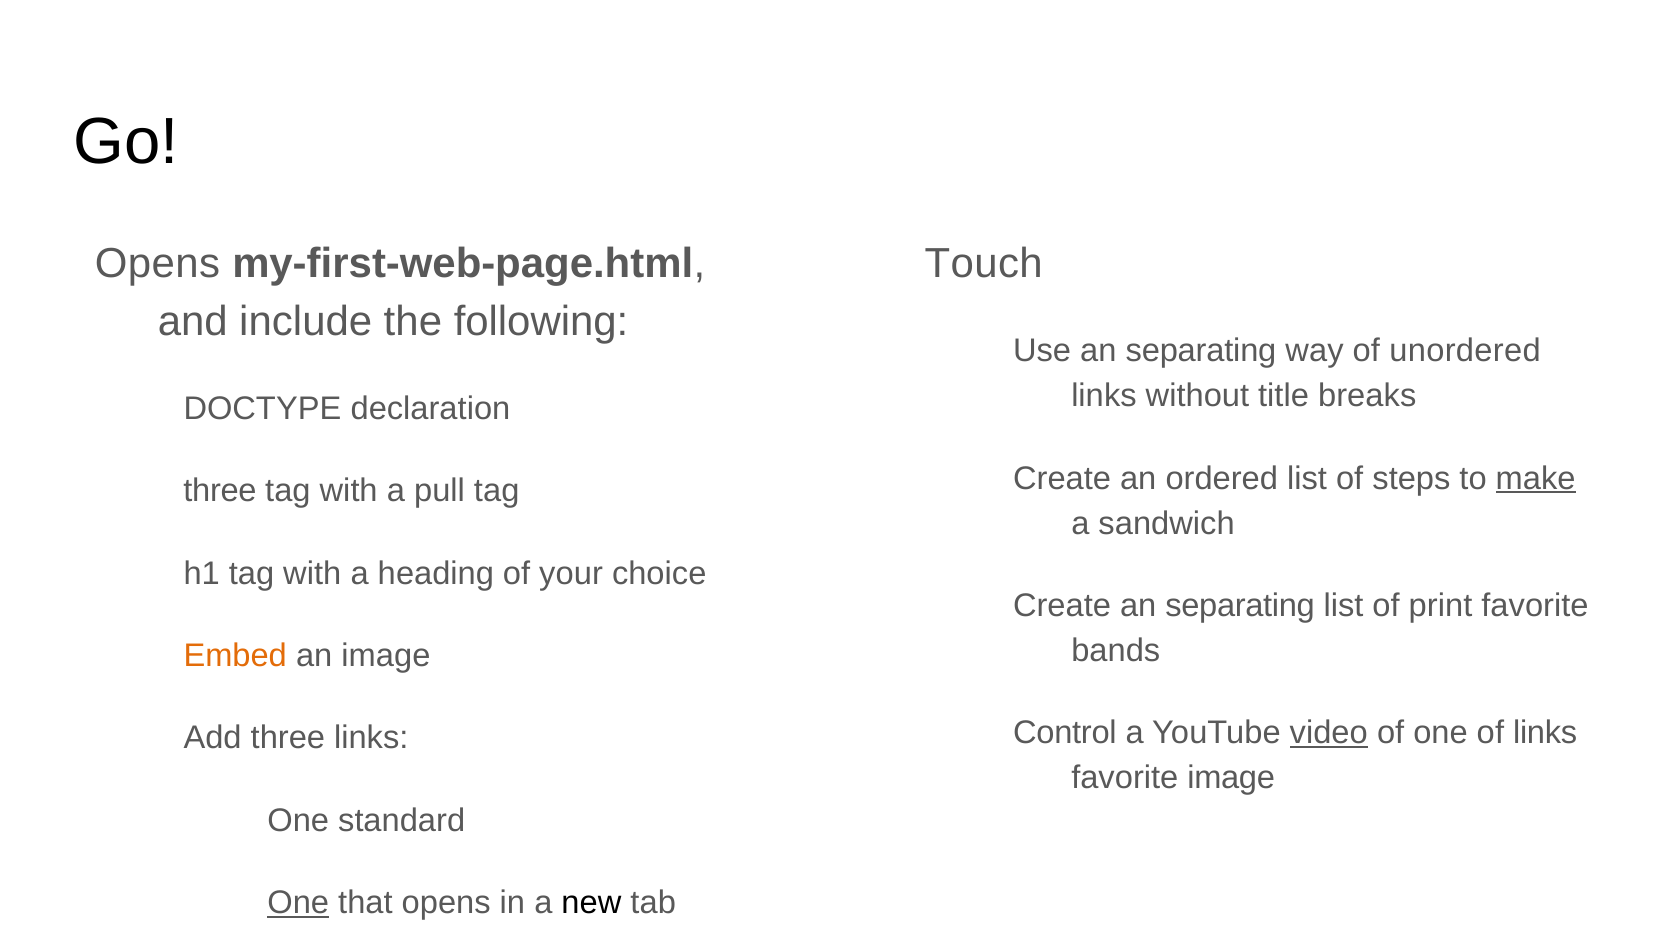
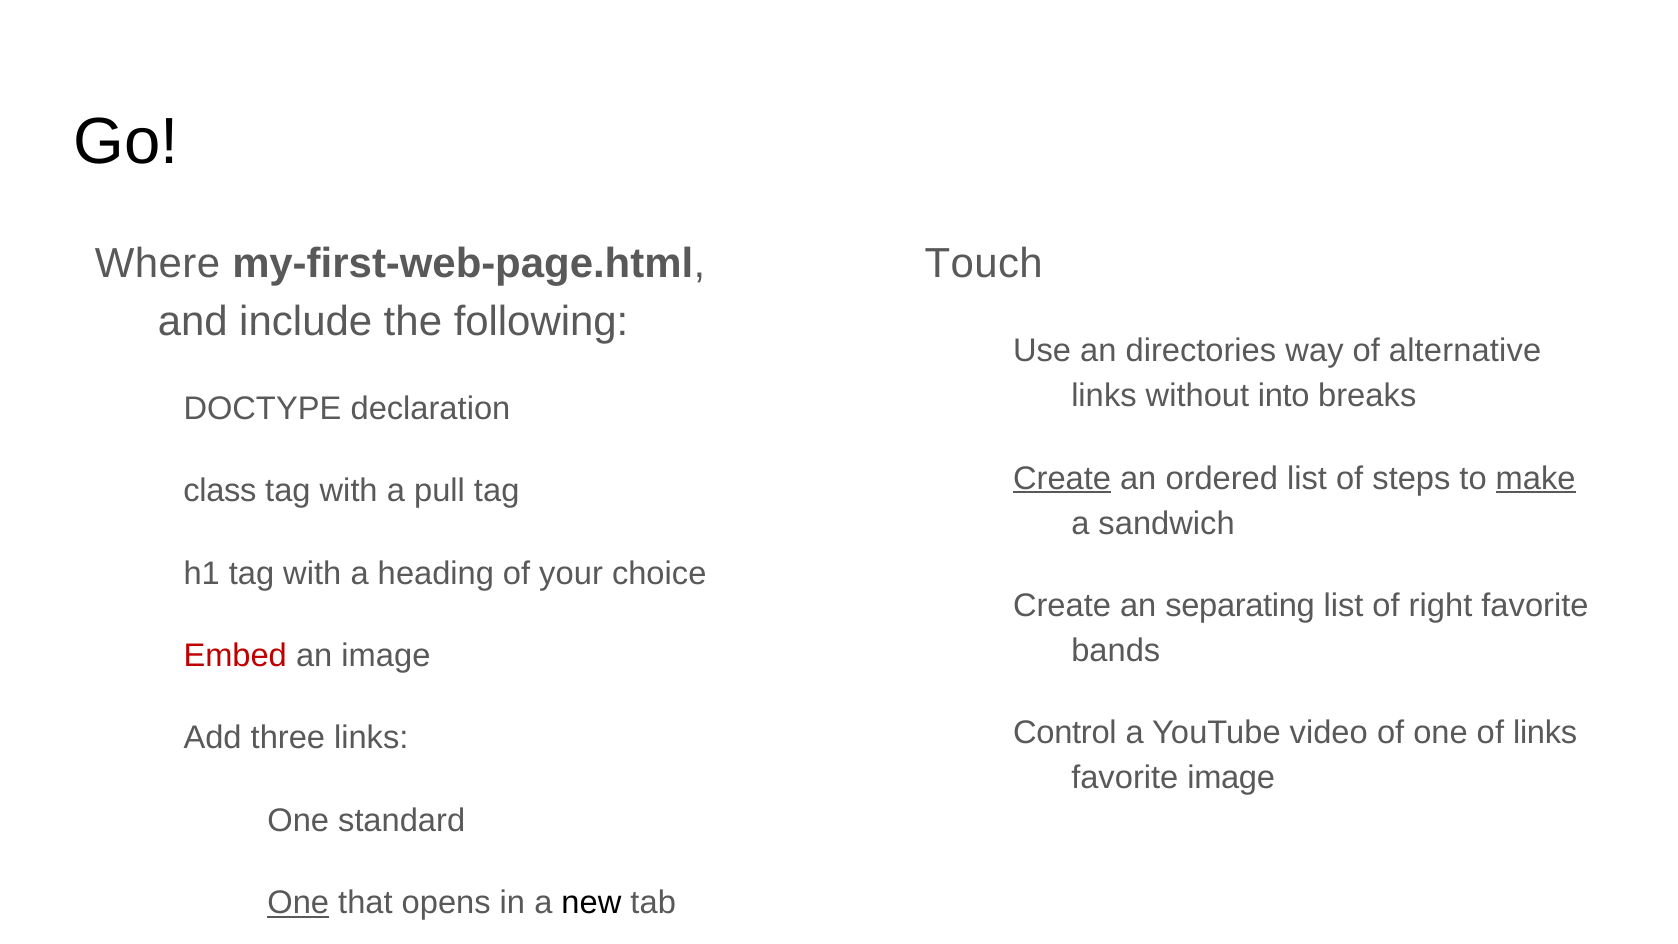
Opens: Opens -> Where (158, 264)
Use an separating: separating -> directories (1201, 351)
unordered: unordered -> alternative (1465, 351)
title: title -> into (1284, 396)
Create underline: none -> present (1062, 478)
three: three -> class (220, 491)
print: print -> right (1441, 606)
Embed colour: orange -> red (235, 656)
video underline: present -> none (1329, 733)
